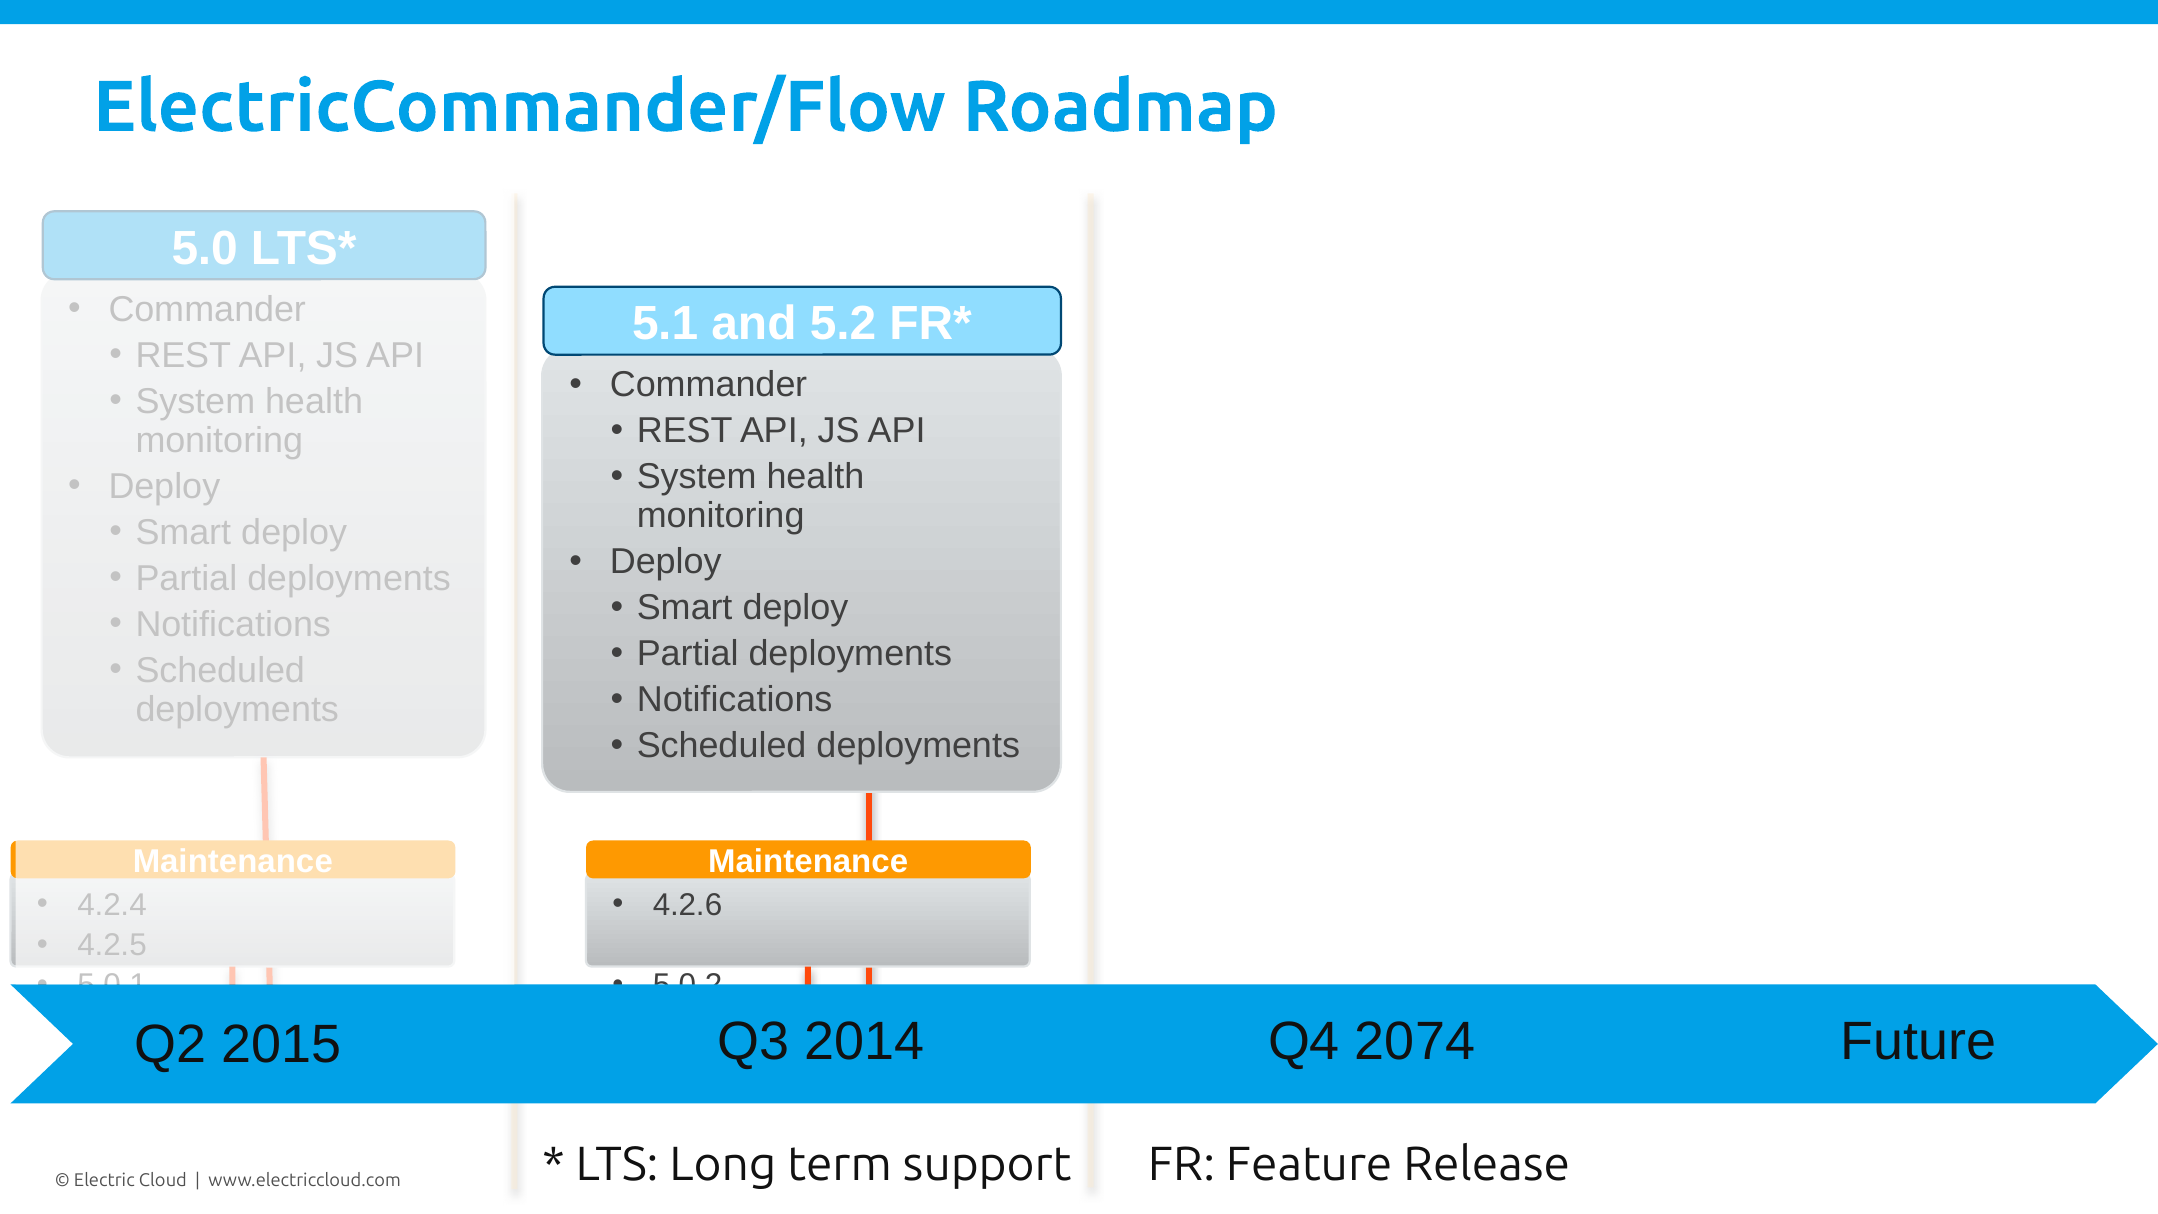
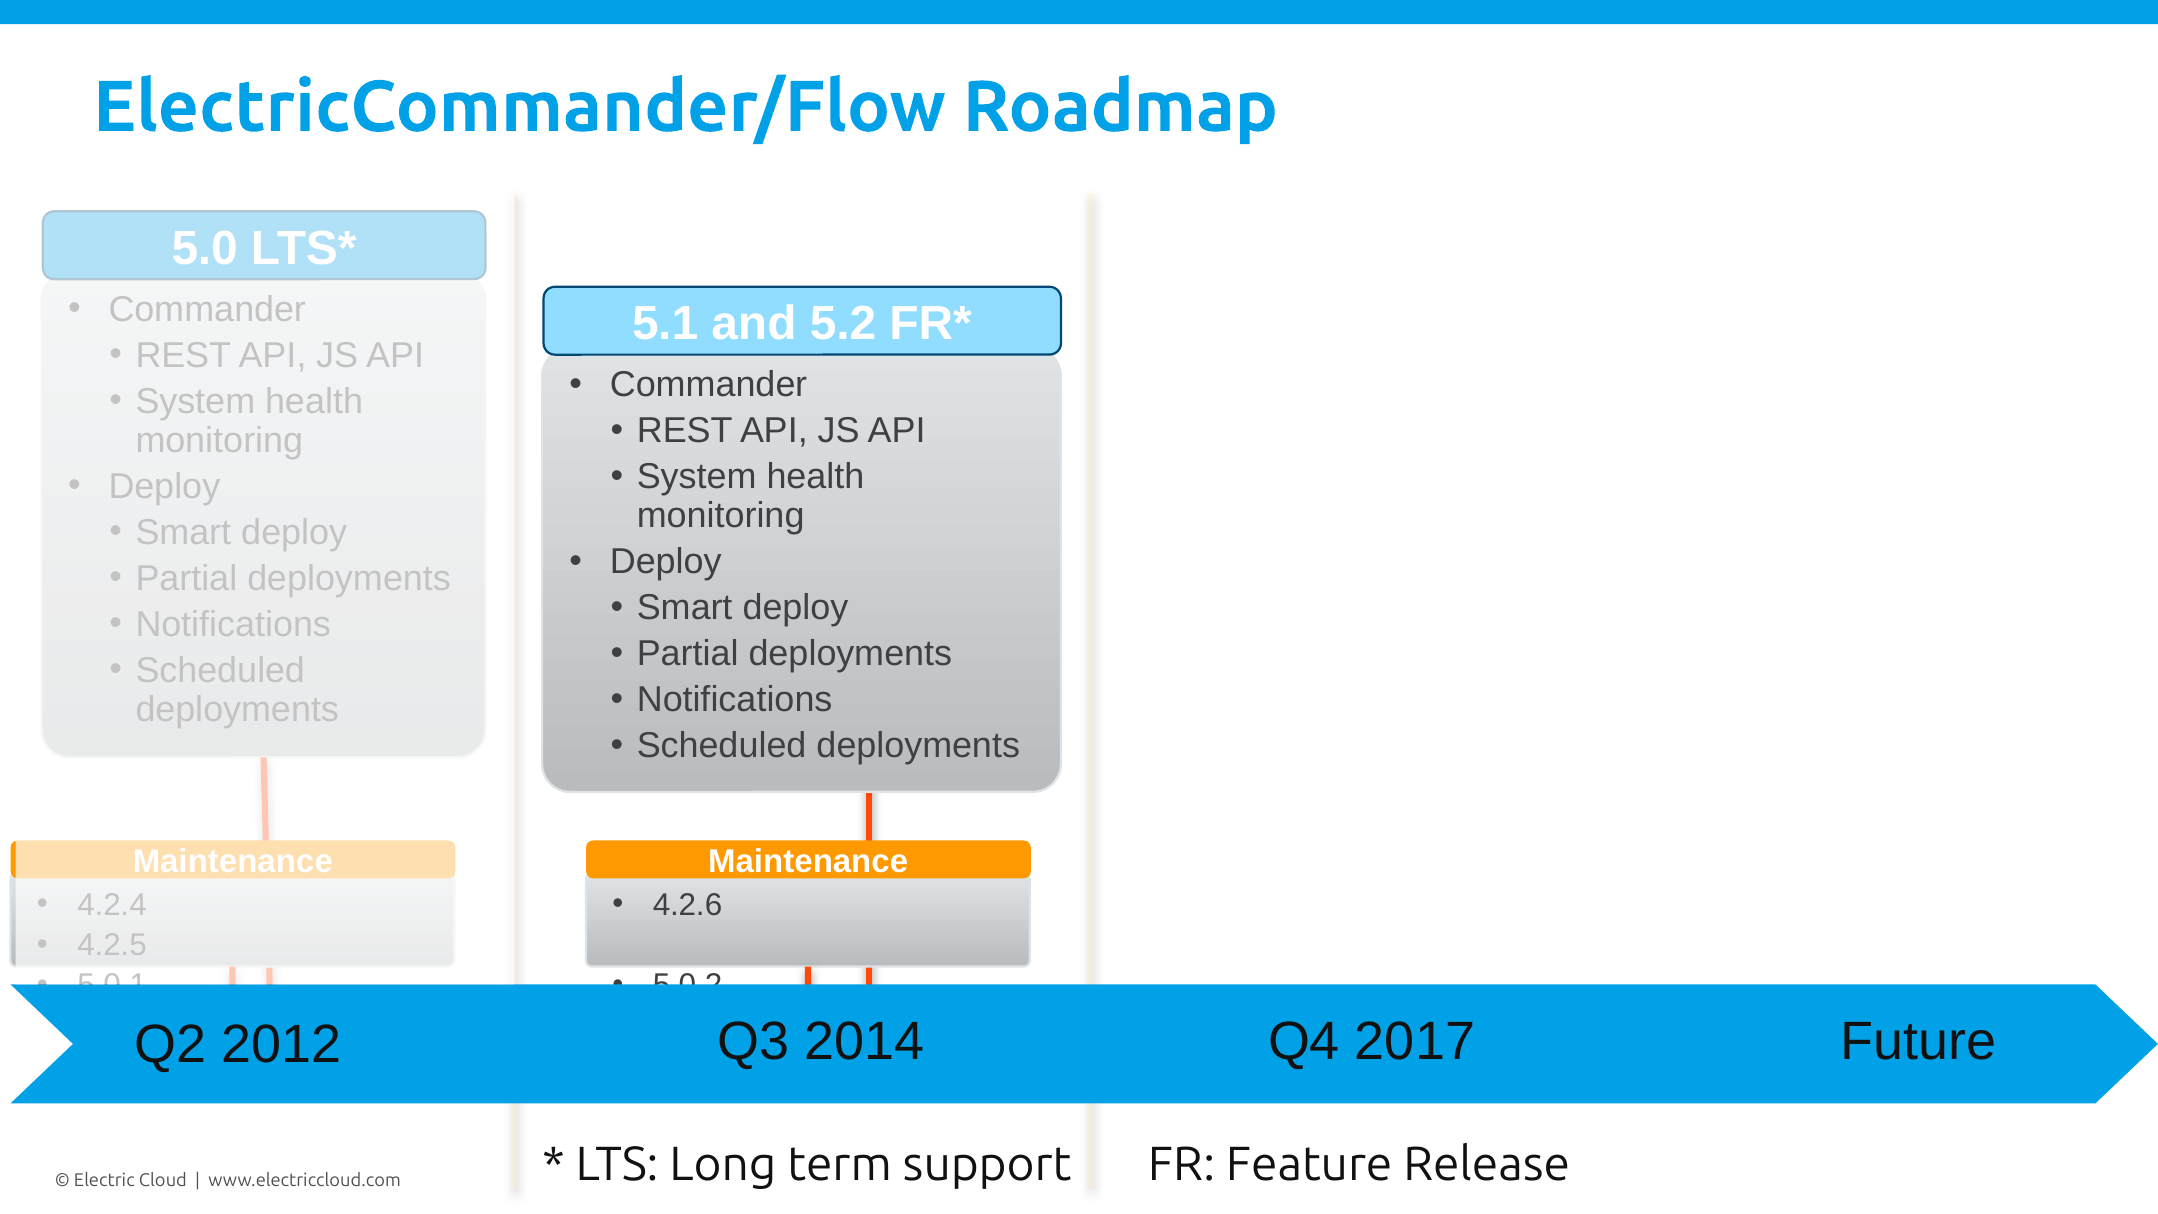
2015: 2015 -> 2012 (281, 1044)
2074: 2074 -> 2017 (1415, 1042)
